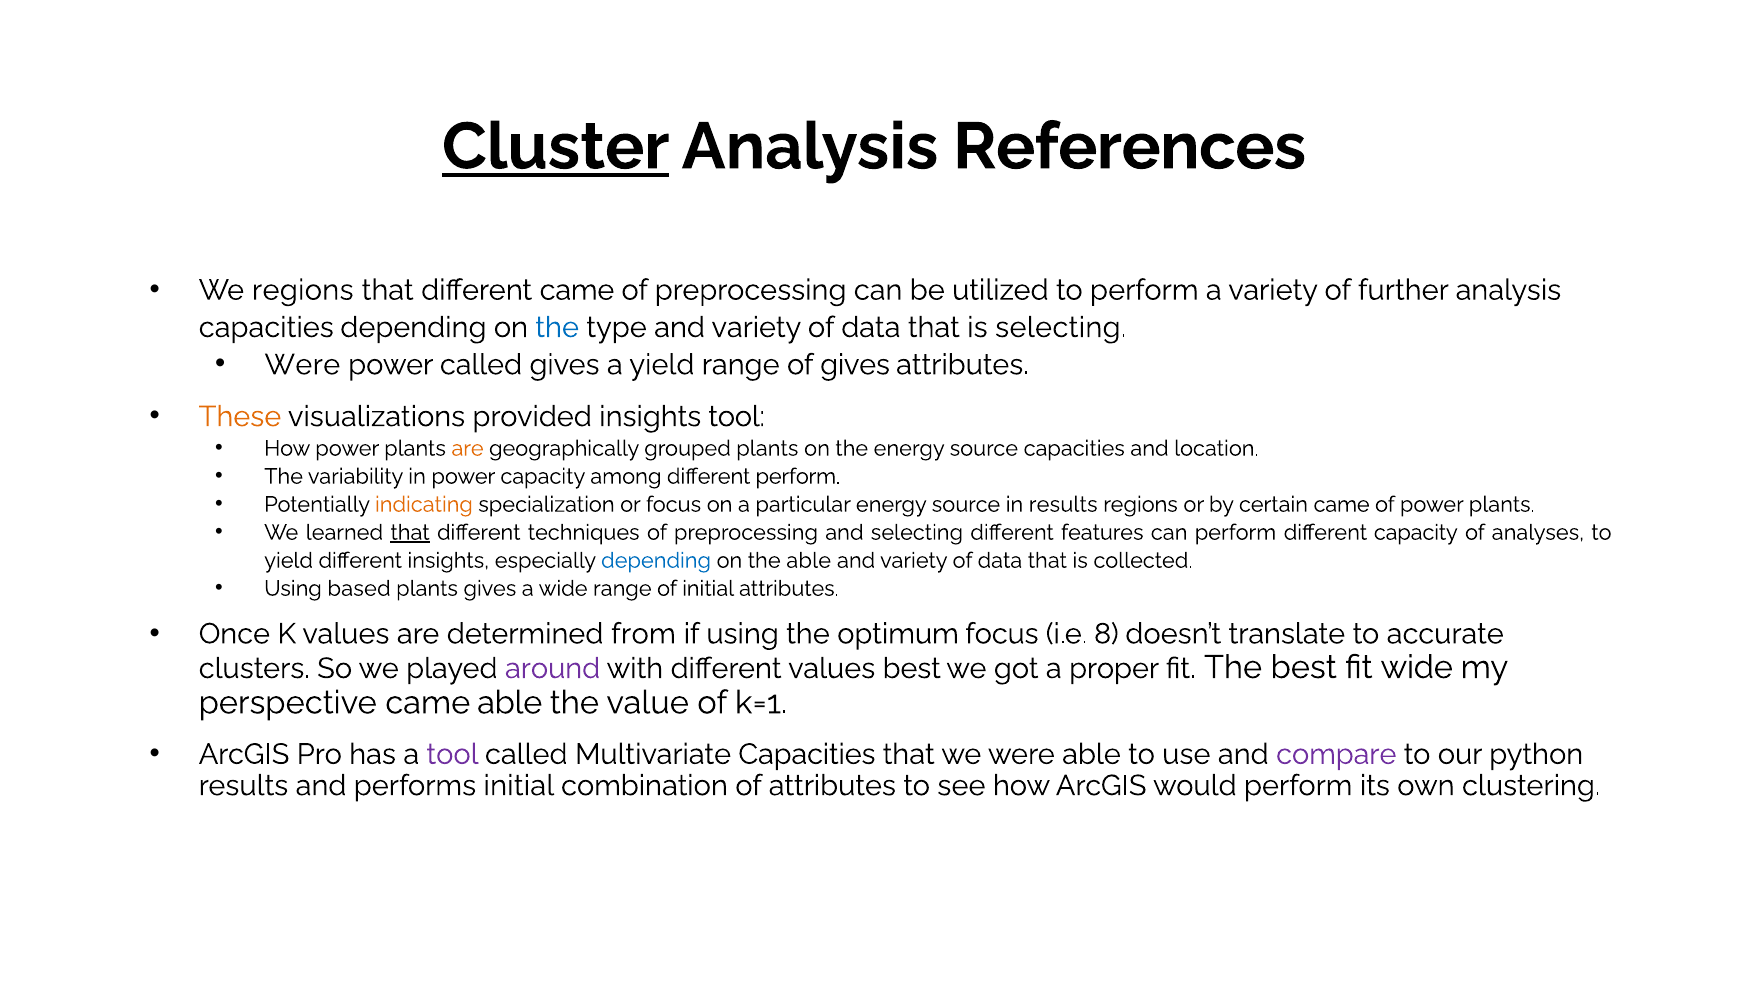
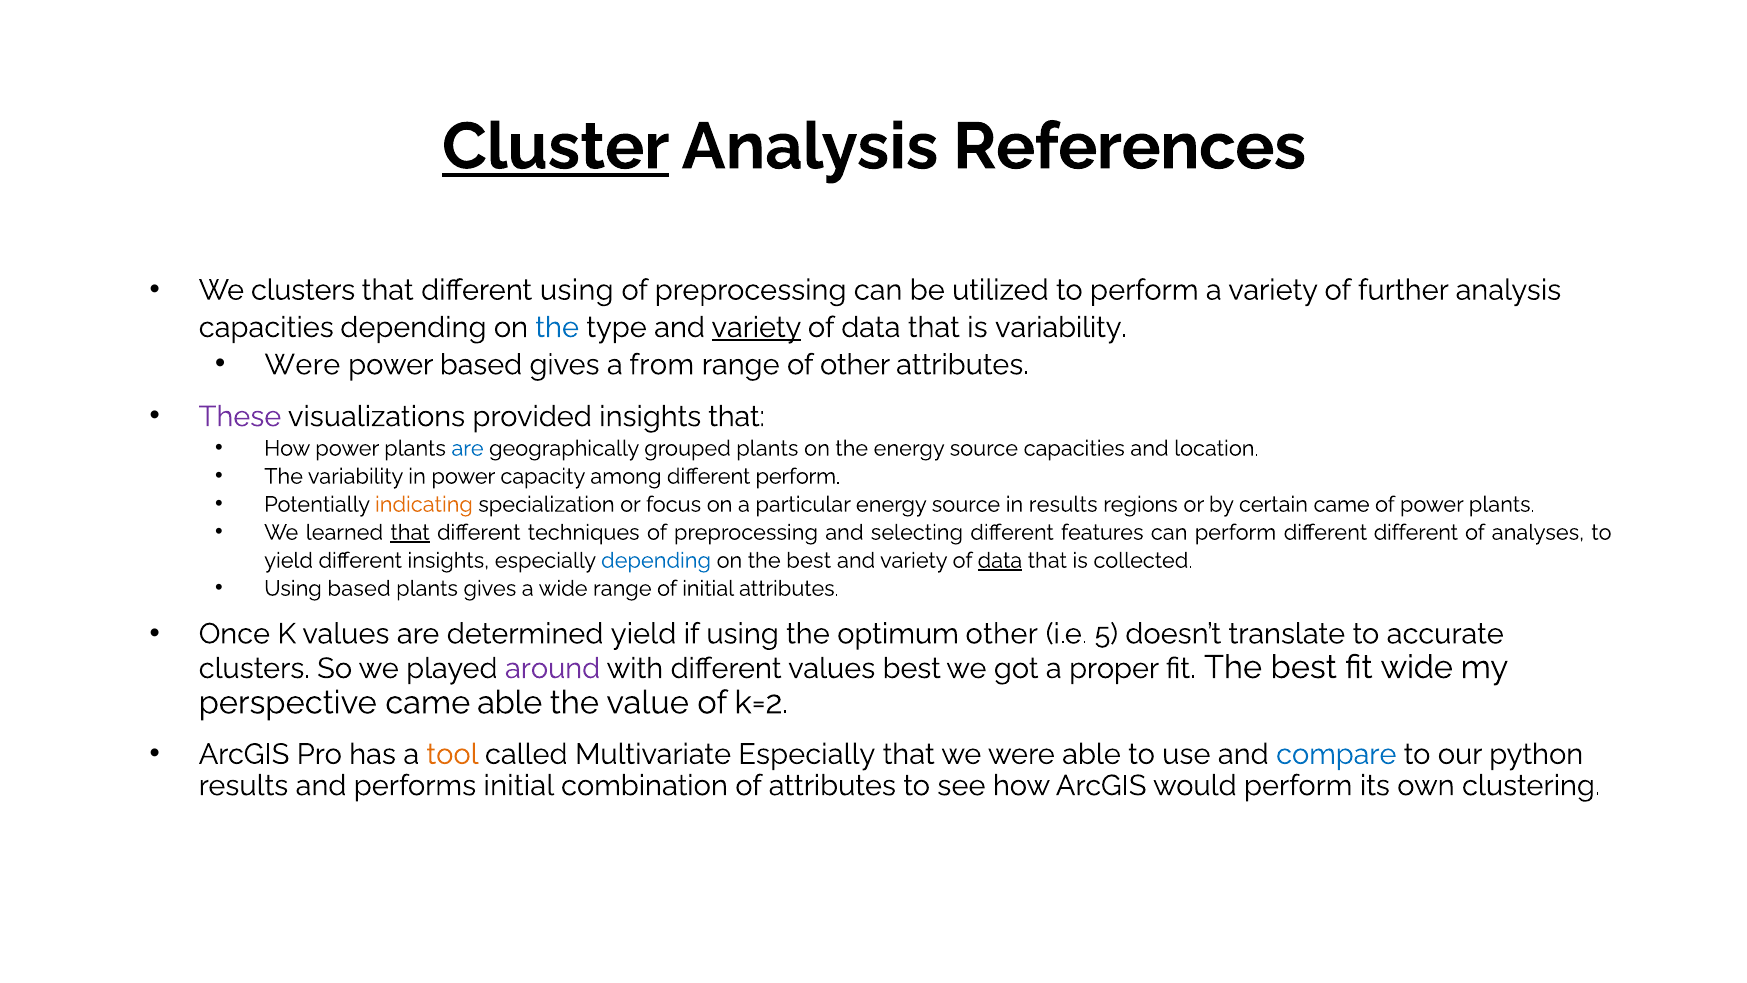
We regions: regions -> clusters (303, 290)
different came: came -> using (577, 290)
variety underline: none -> present (756, 327)
is selecting: selecting -> variability (1061, 327)
power called: called -> based (481, 365)
a yield: yield -> from (662, 365)
of gives: gives -> other (855, 365)
These colour: orange -> purple (240, 416)
insights tool: tool -> that (737, 416)
are colour: orange -> blue (468, 448)
different capacity: capacity -> different (1416, 532)
on the able: able -> best (809, 560)
data underline: none -> present (1000, 560)
determined from: from -> yield (644, 634)
optimum focus: focus -> other (1002, 634)
8: 8 -> 5 (1106, 634)
k=1: k=1 -> k=2 (761, 702)
tool colour: purple -> orange (452, 754)
Multivariate Capacities: Capacities -> Especially (807, 754)
compare colour: purple -> blue (1336, 754)
